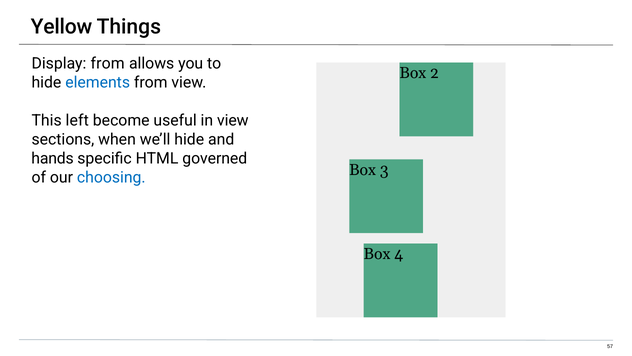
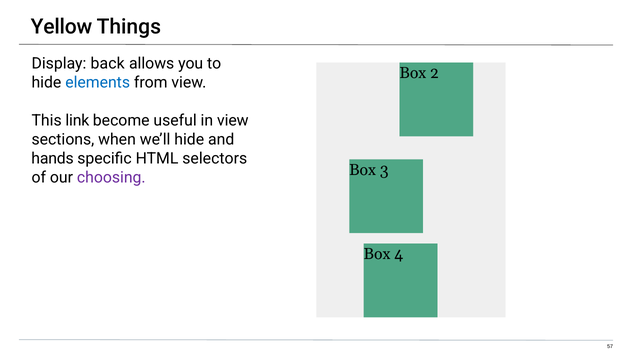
Display from: from -> back (108, 64)
left: left -> link (77, 121)
governed: governed -> selectors (215, 158)
choosing colour: blue -> purple (111, 177)
